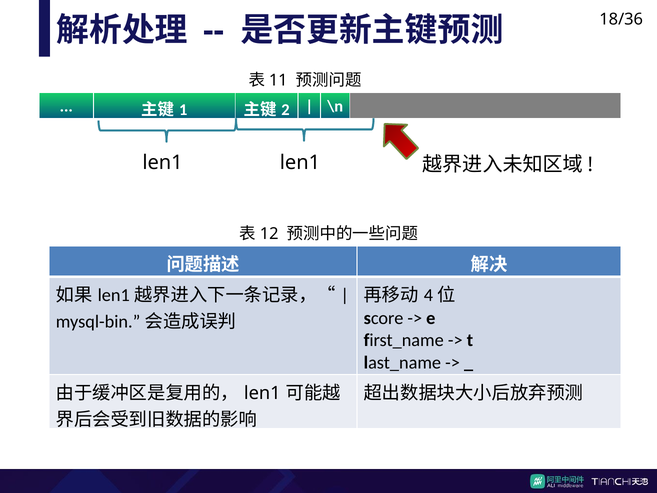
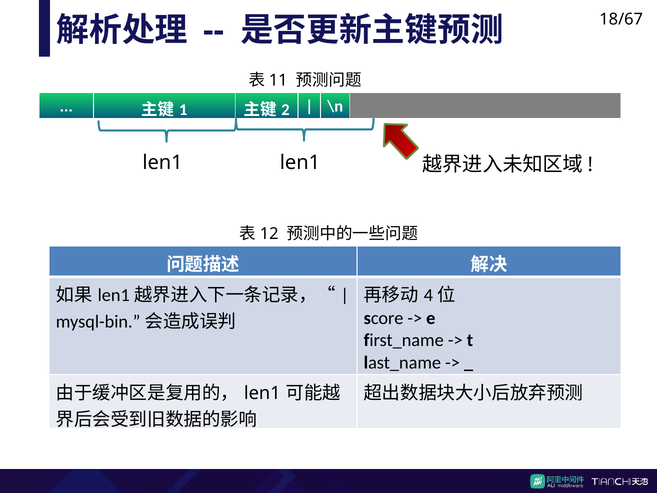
18/36: 18/36 -> 18/67 (621, 19)
